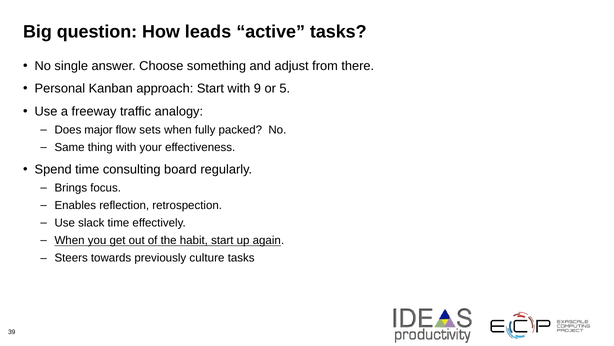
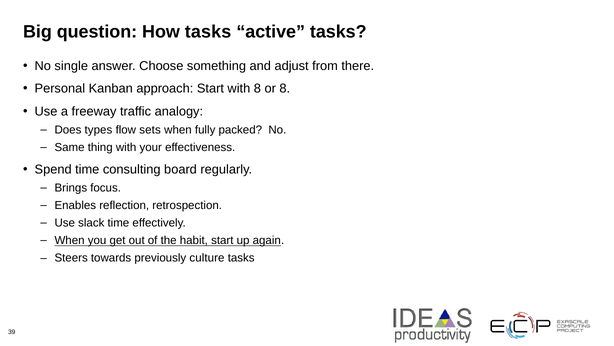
How leads: leads -> tasks (208, 32)
with 9: 9 -> 8 (257, 89)
or 5: 5 -> 8 (285, 89)
major: major -> types (98, 130)
